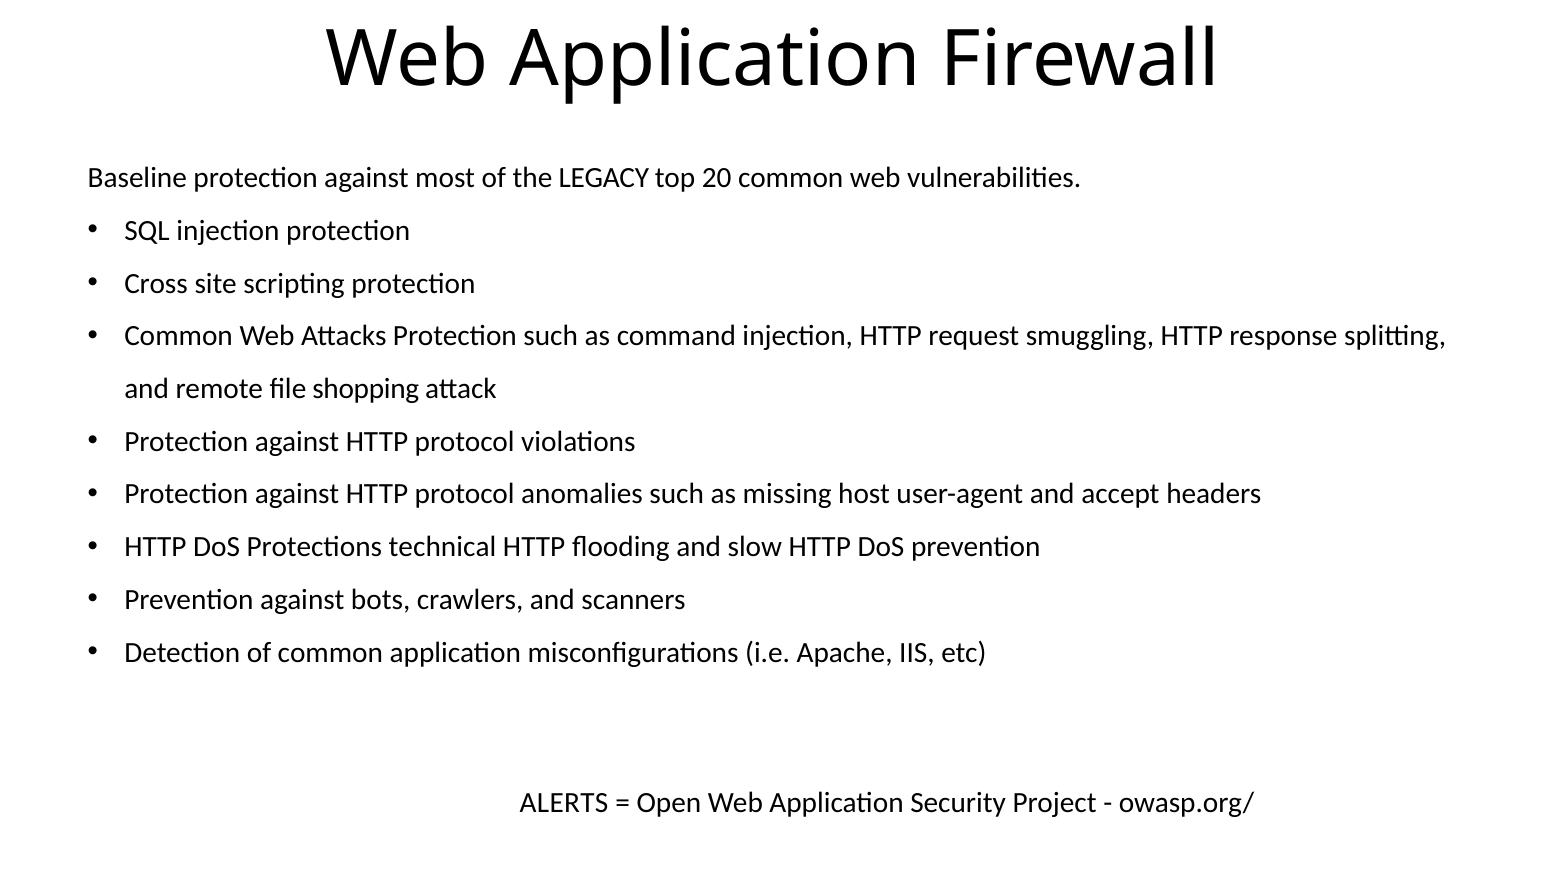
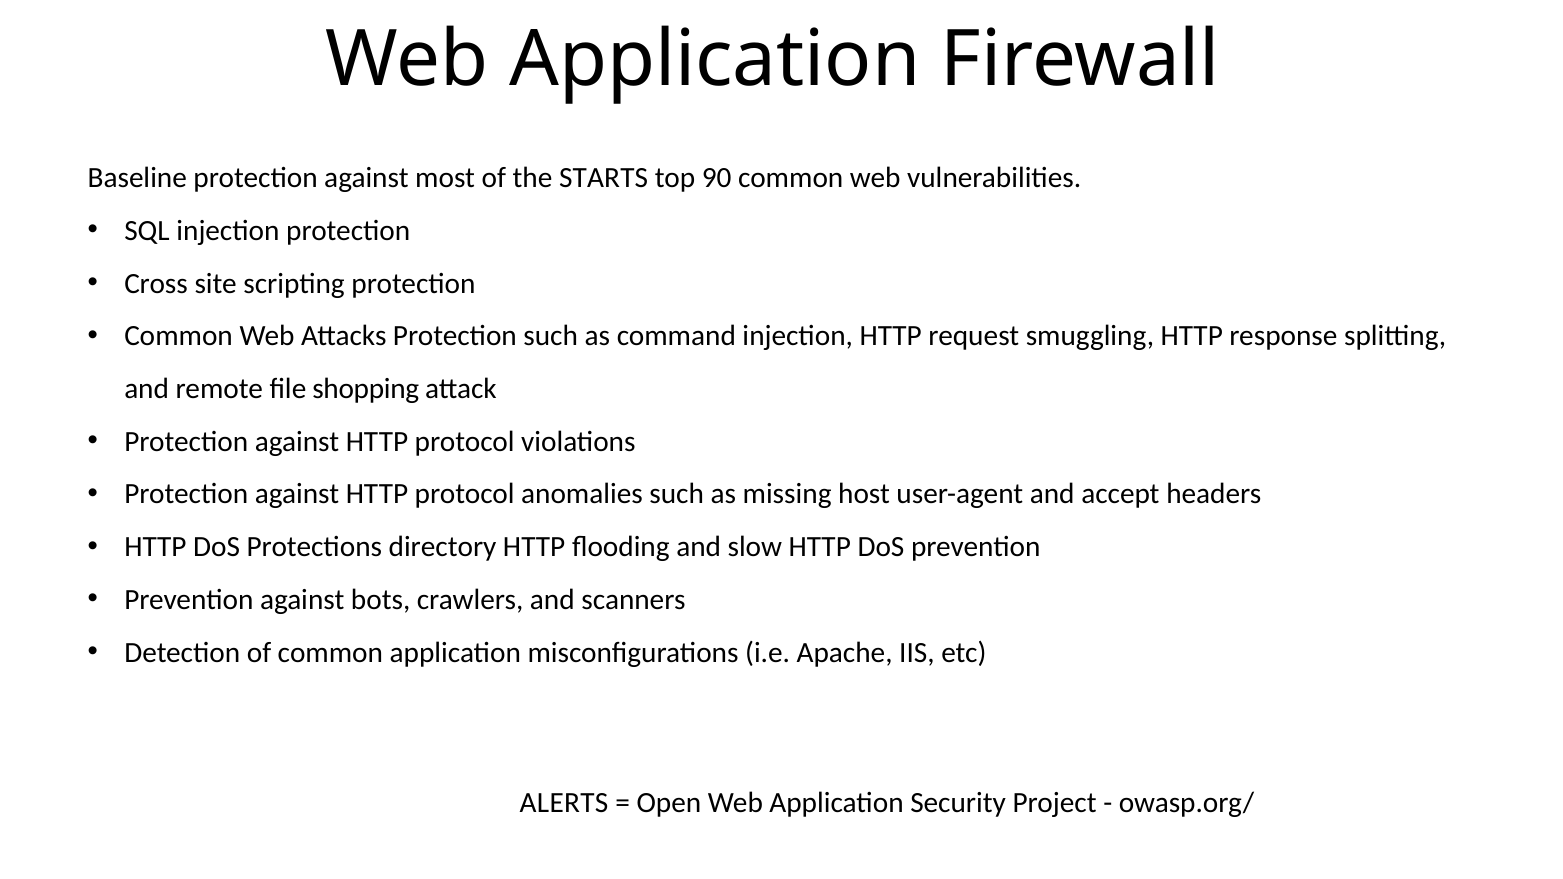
LEGACY: LEGACY -> STARTS (604, 178)
20: 20 -> 90 (717, 178)
technical: technical -> directory (443, 547)
